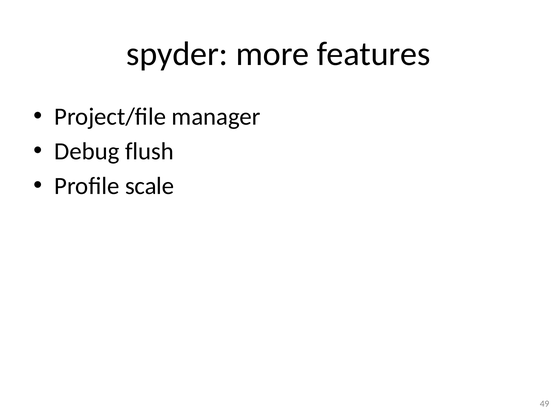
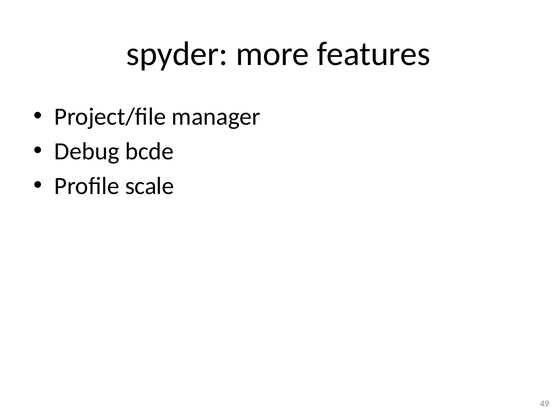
flush: flush -> bcde (149, 152)
